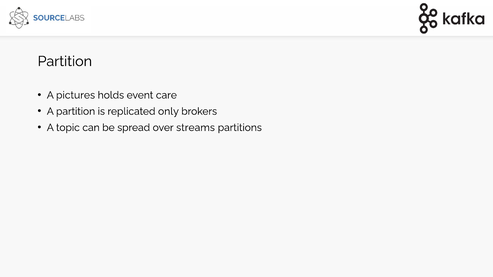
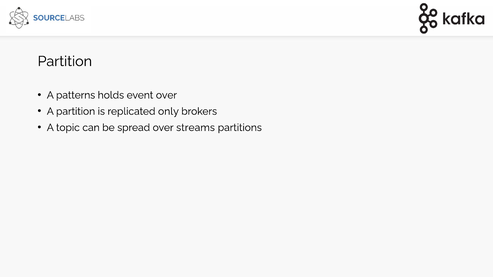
pictures: pictures -> patterns (76, 95)
event care: care -> over (166, 95)
